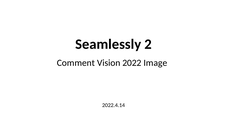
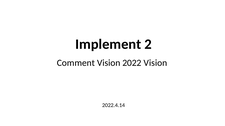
Seamlessly: Seamlessly -> Implement (108, 44)
2022 Image: Image -> Vision (155, 63)
